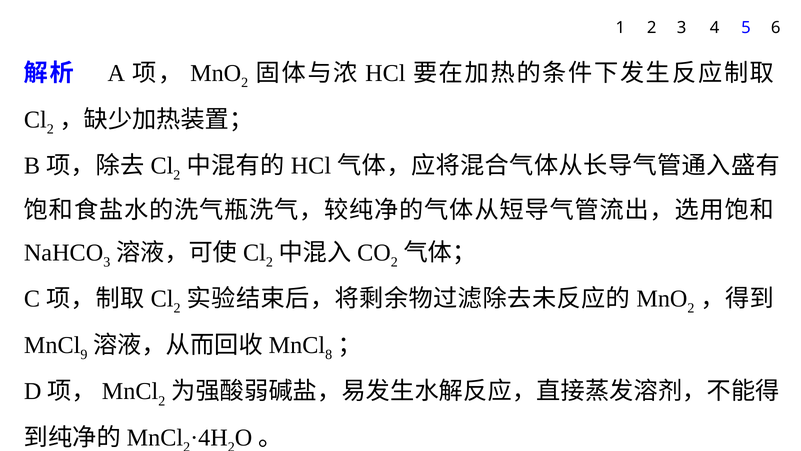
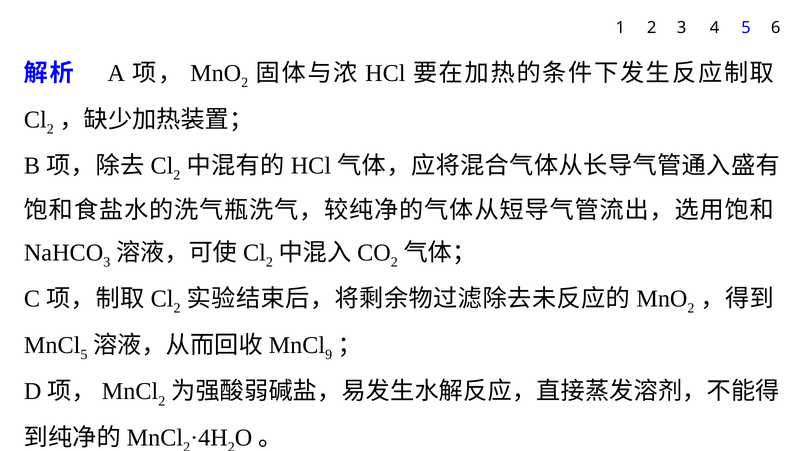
9: 9 -> 5 (84, 354)
8: 8 -> 9 (329, 354)
